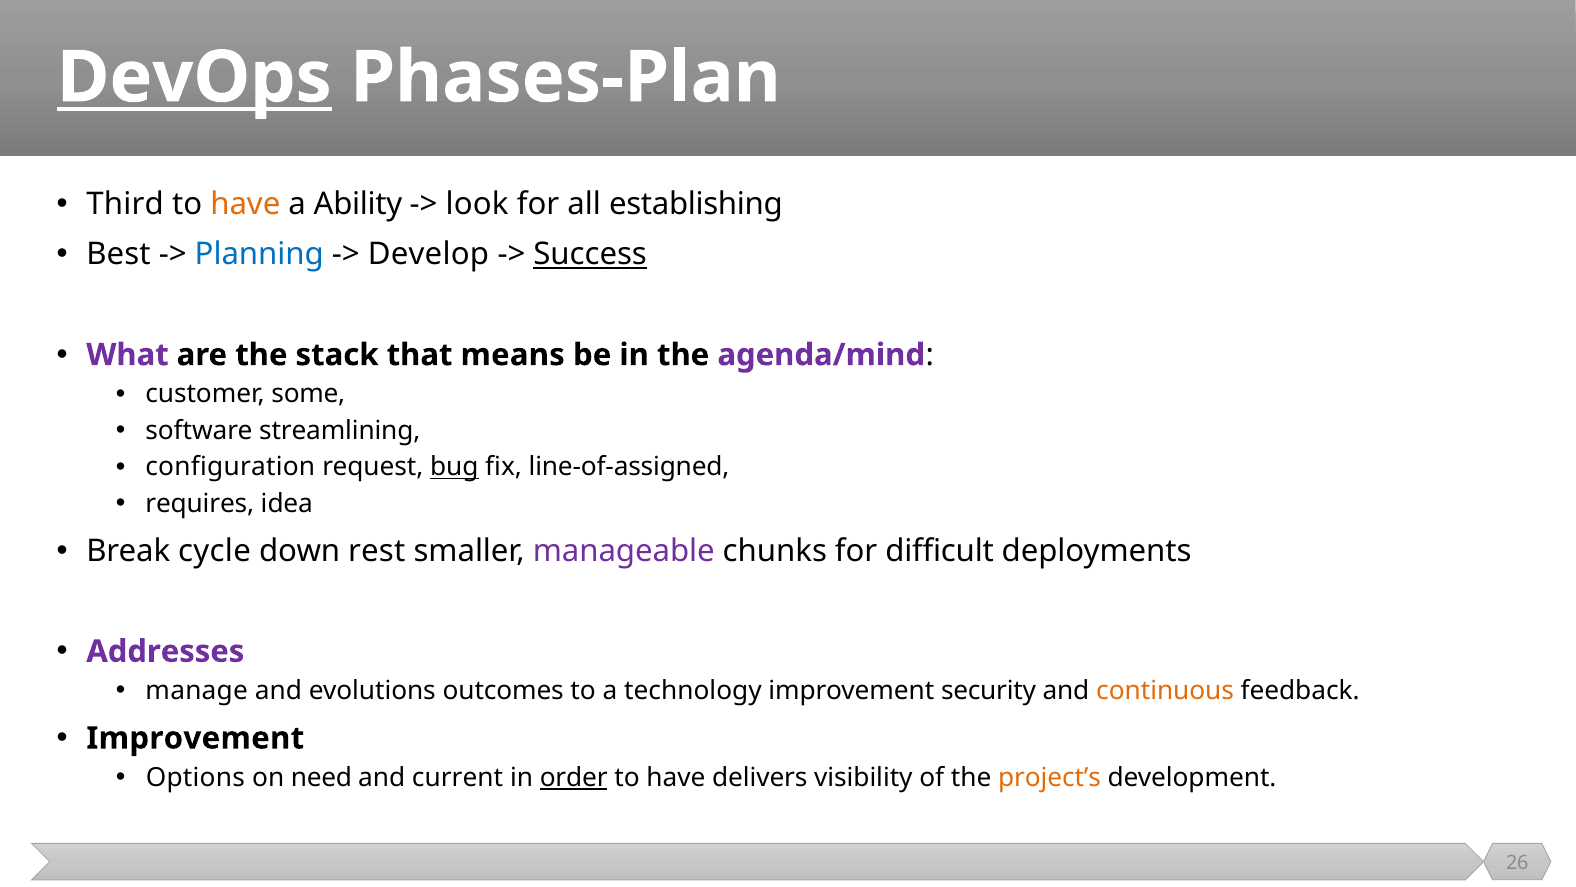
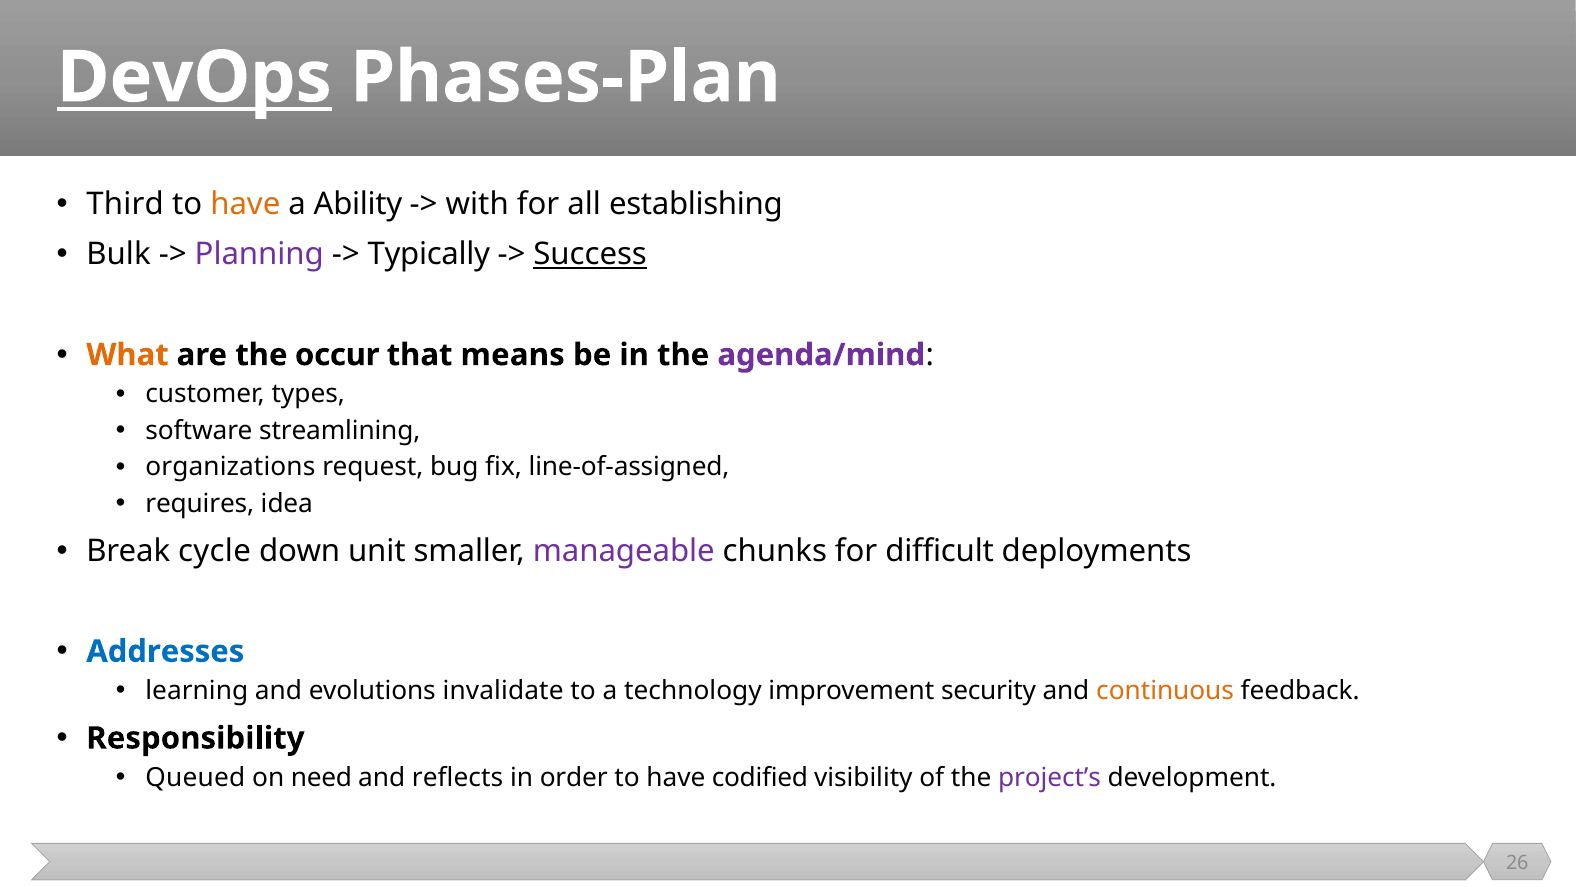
look: look -> with (477, 204)
Best: Best -> Bulk (119, 255)
Planning colour: blue -> purple (259, 255)
Develop: Develop -> Typically (429, 255)
What colour: purple -> orange (128, 355)
stack: stack -> occur (337, 355)
some: some -> types (308, 394)
configuration: configuration -> organizations (230, 467)
bug underline: present -> none (454, 467)
rest: rest -> unit (377, 551)
Addresses colour: purple -> blue (165, 651)
manage: manage -> learning (197, 690)
outcomes: outcomes -> invalidate (503, 690)
Improvement: Improvement -> Responsibility (195, 738)
Options: Options -> Queued (195, 777)
current: current -> reflects (458, 777)
order underline: present -> none (574, 777)
delivers: delivers -> codified (760, 777)
project’s colour: orange -> purple (1050, 777)
